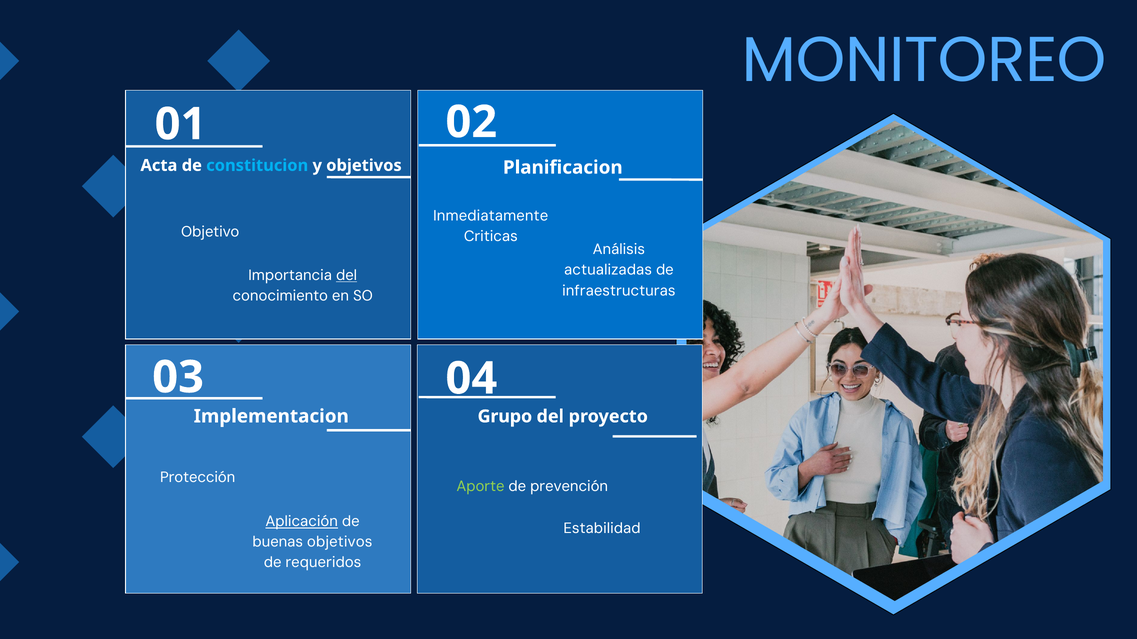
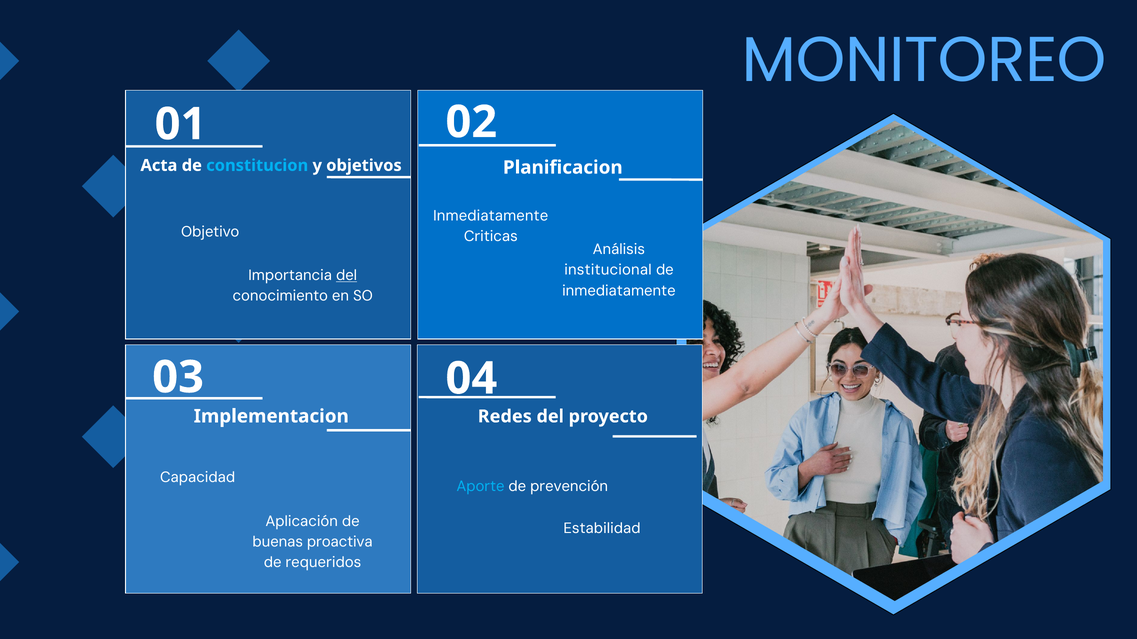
actualizadas: actualizadas -> institucional (608, 270)
infraestructuras: infraestructuras -> inmediatamente (619, 291)
Grupo: Grupo -> Redes (505, 417)
Protección: Protección -> Capacidad (198, 478)
Aporte colour: light green -> light blue (480, 487)
Aplicación underline: present -> none (302, 522)
buenas objetivos: objetivos -> proactiva (340, 542)
